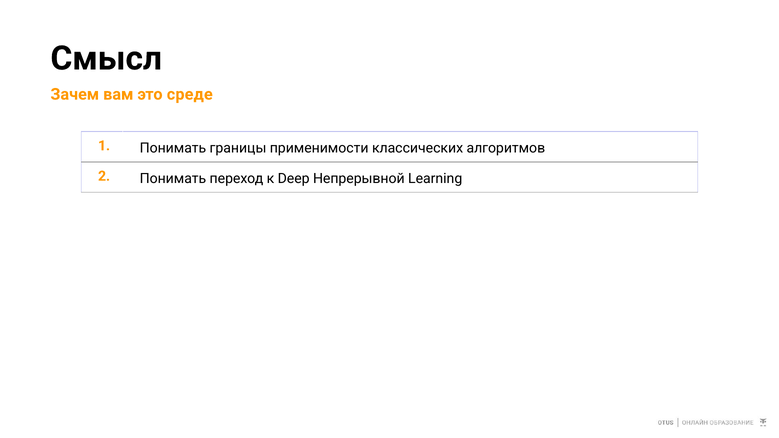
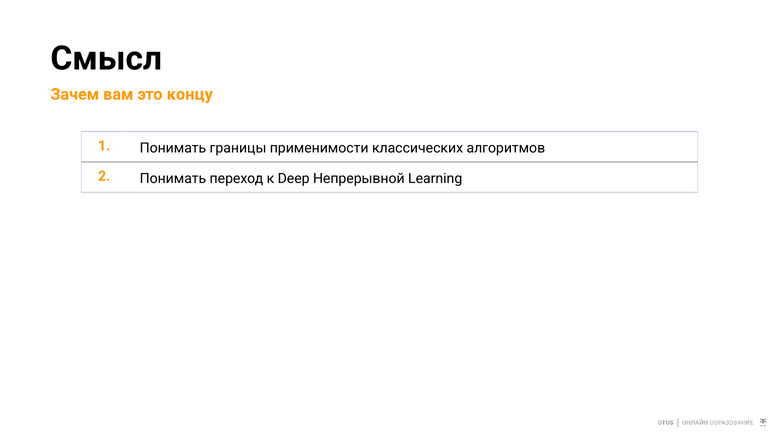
среде: среде -> концу (190, 94)
